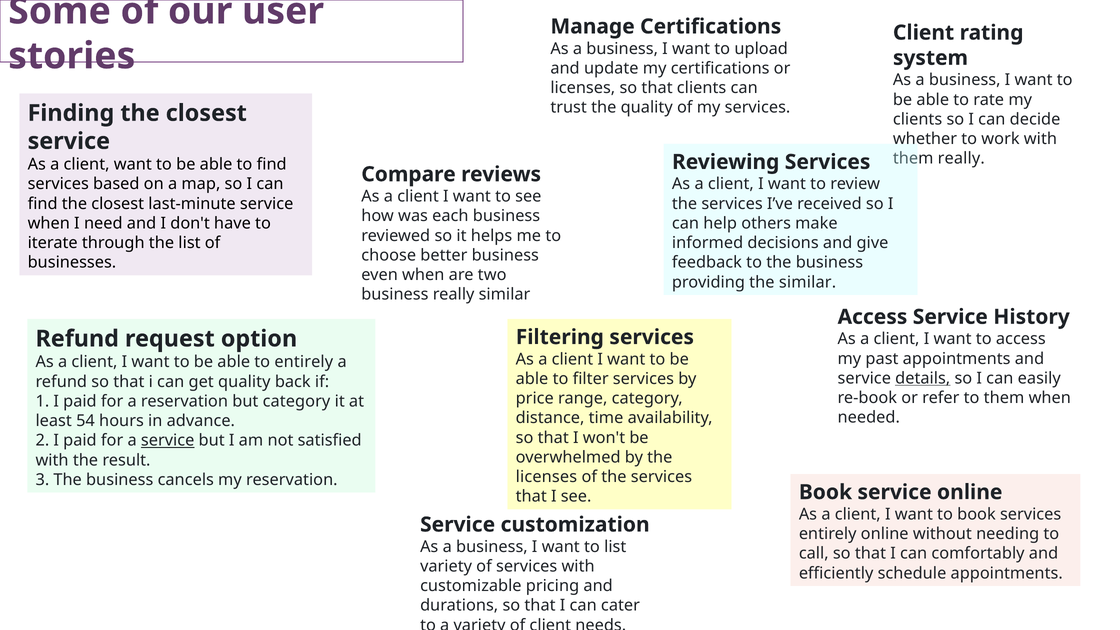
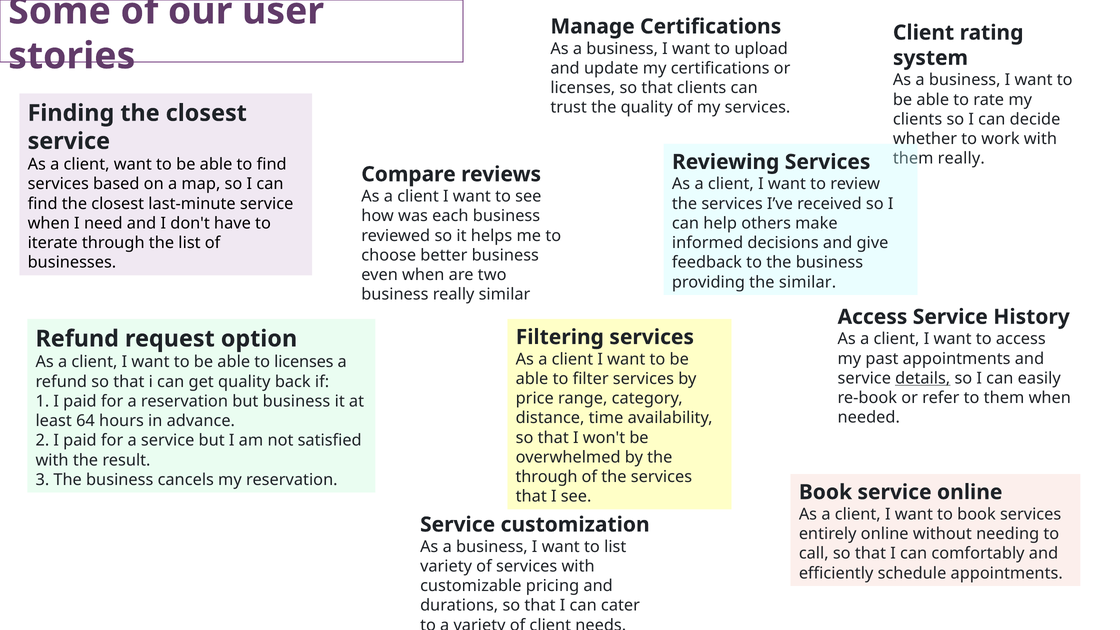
to entirely: entirely -> licenses (304, 362)
but category: category -> business (296, 401)
54: 54 -> 64 (85, 421)
service underline: present -> none (168, 440)
licenses: licenses -> through (547, 477)
